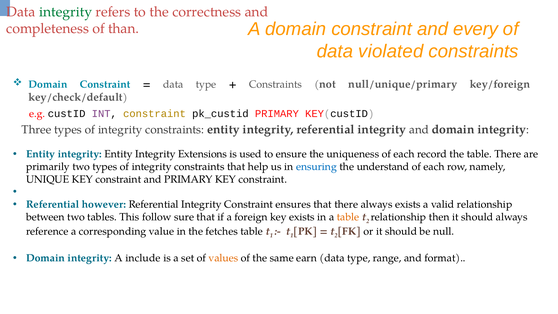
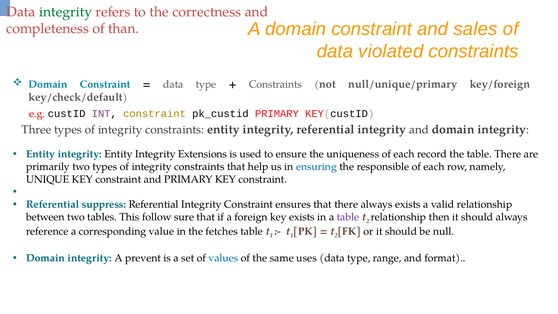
every: every -> sales (475, 29)
understand: understand -> responsible (383, 167)
however: however -> suppress (104, 204)
table colour: orange -> purple (348, 217)
include: include -> prevent (143, 258)
values colour: orange -> blue (223, 258)
earn: earn -> uses (307, 258)
